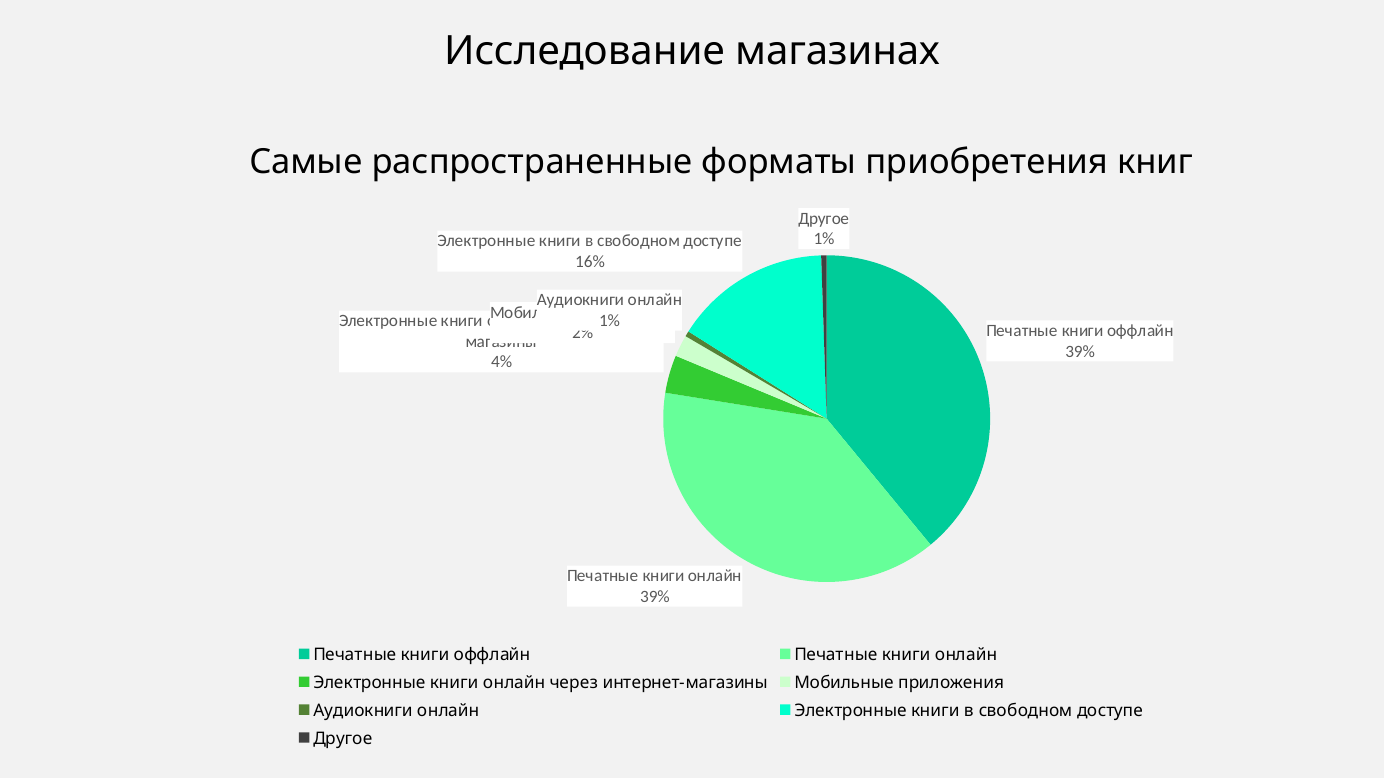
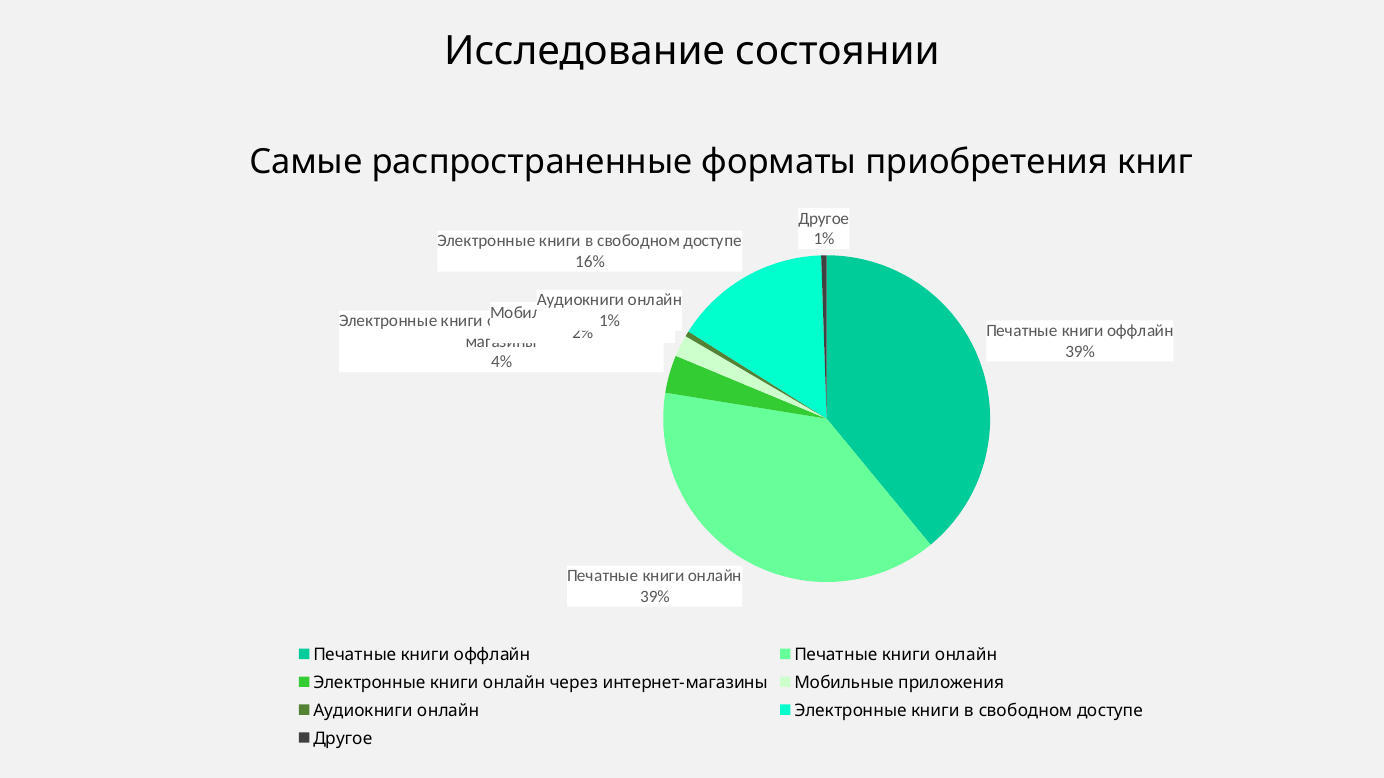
магазинах: магазинах -> состоянии (837, 51)
